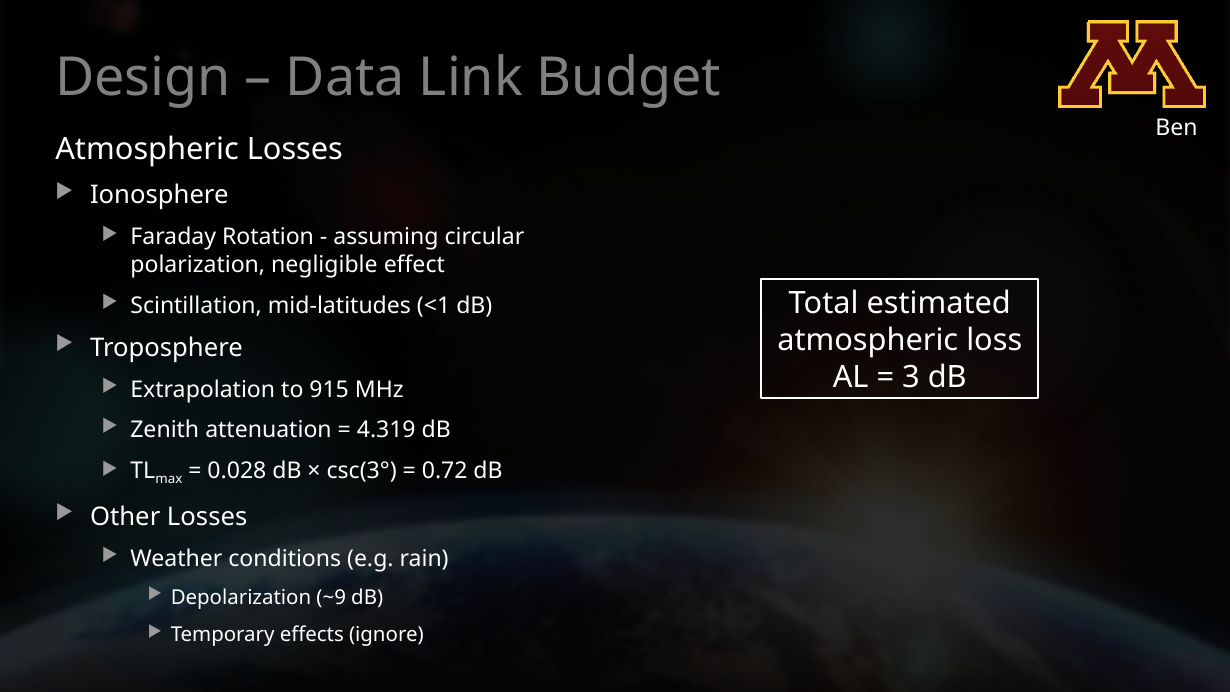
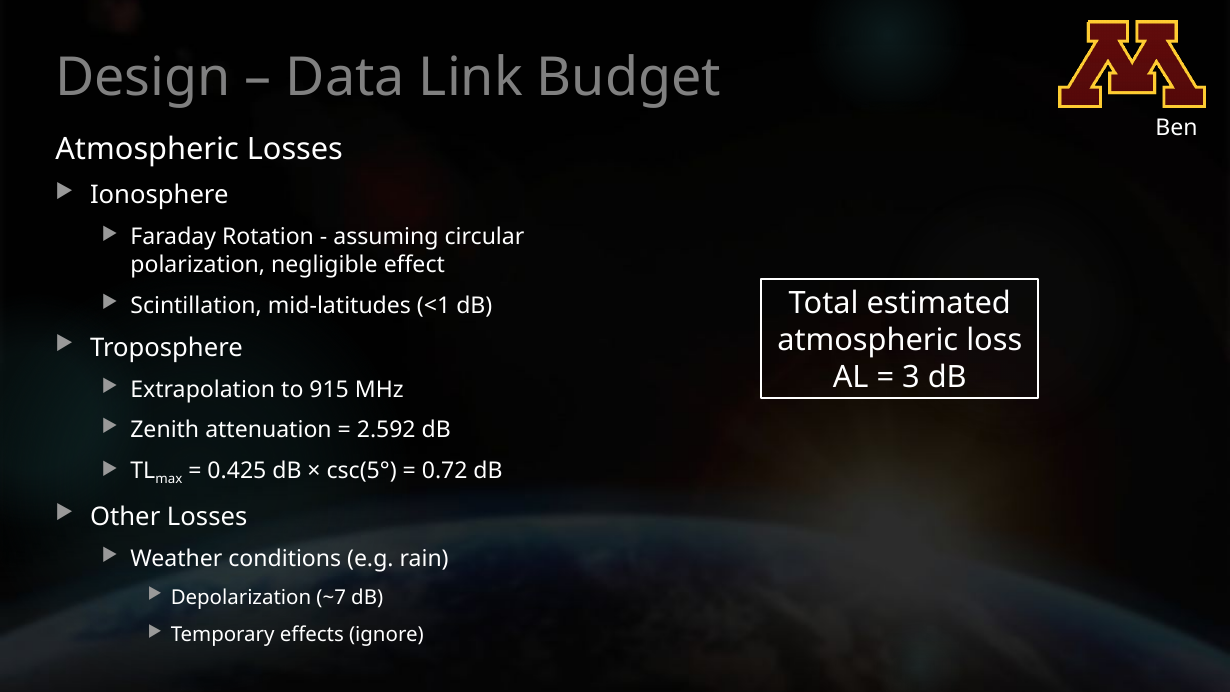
4.319: 4.319 -> 2.592 (386, 430)
0.028: 0.028 -> 0.425 (237, 471)
csc(3°: csc(3° -> csc(5° (362, 471)
~9: ~9 -> ~7 (331, 597)
